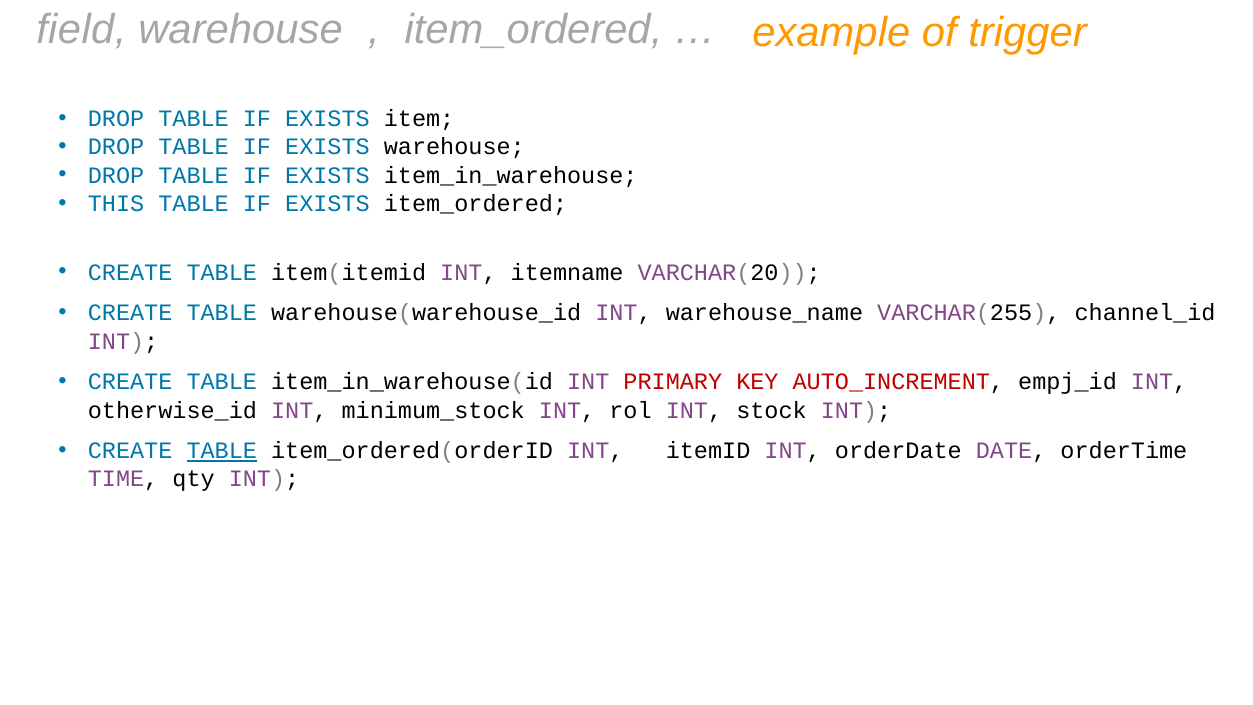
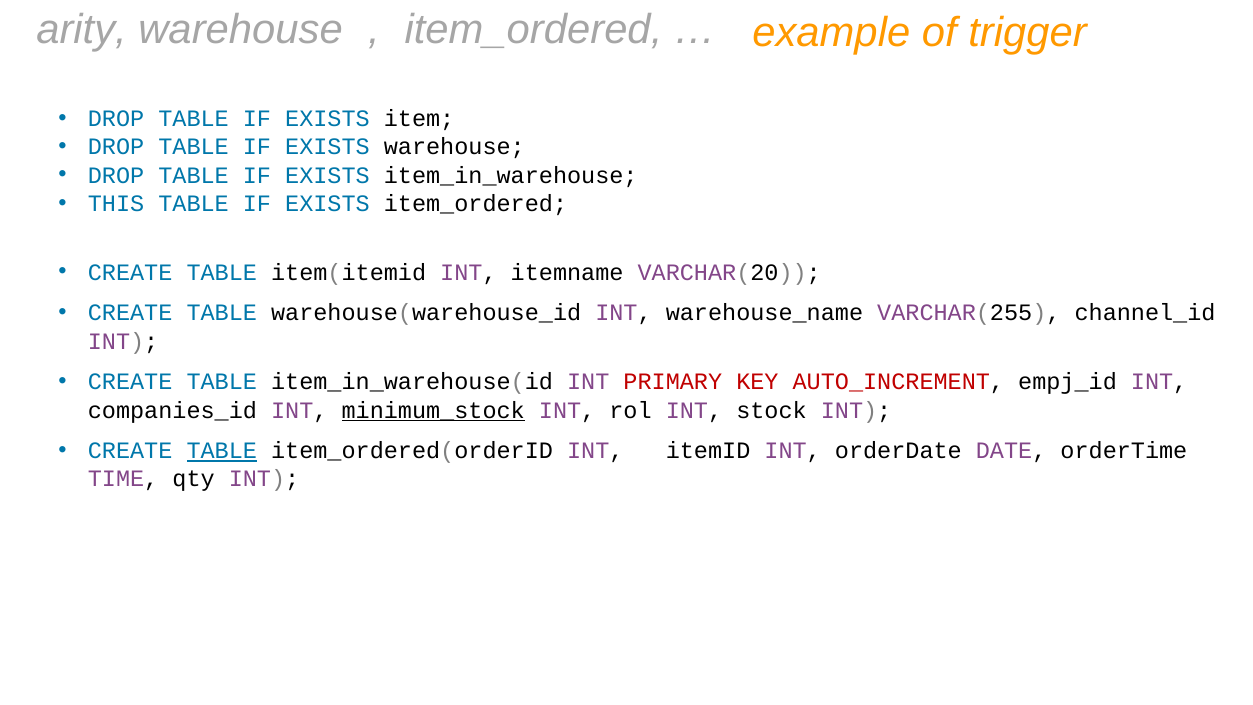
field: field -> arity (82, 30)
otherwise_id: otherwise_id -> companies_id (172, 410)
minimum_stock underline: none -> present (433, 410)
